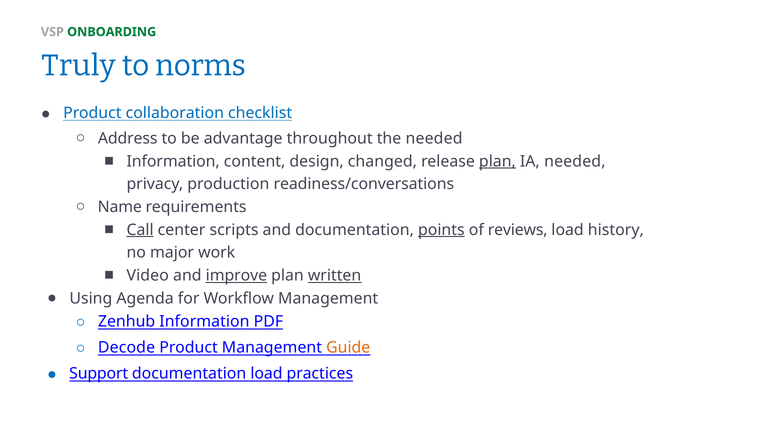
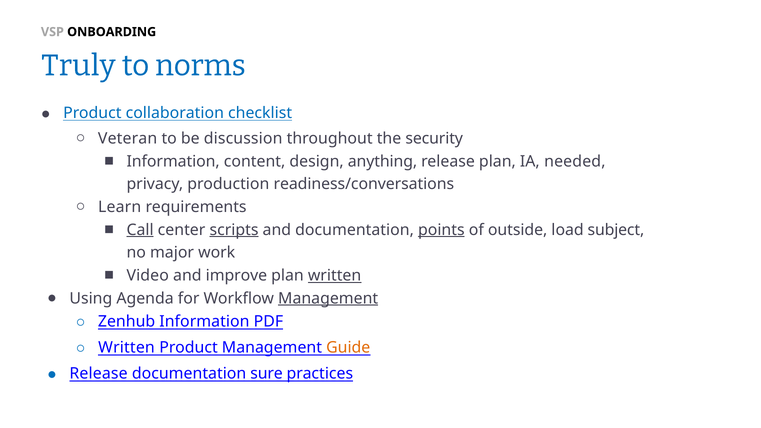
ONBOARDING colour: green -> black (112, 32)
Address: Address -> Veteran (128, 139)
advantage: advantage -> discussion (243, 139)
the needed: needed -> security (434, 139)
changed: changed -> anything (382, 161)
plan underline: present -> none (497, 161)
Name: Name -> Learn (120, 207)
scripts underline: none -> present (234, 230)
reviews: reviews -> outside (518, 230)
history: history -> subject (616, 230)
improve underline: present -> none (236, 276)
Management underline: none -> present (328, 298)
Decode: Decode -> Written (127, 348)
Support: Support -> Release (99, 374)
documentation load: load -> sure (267, 374)
